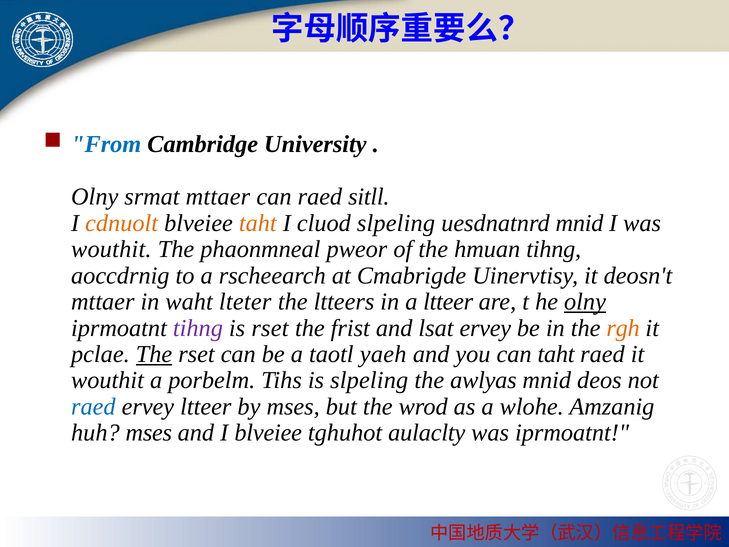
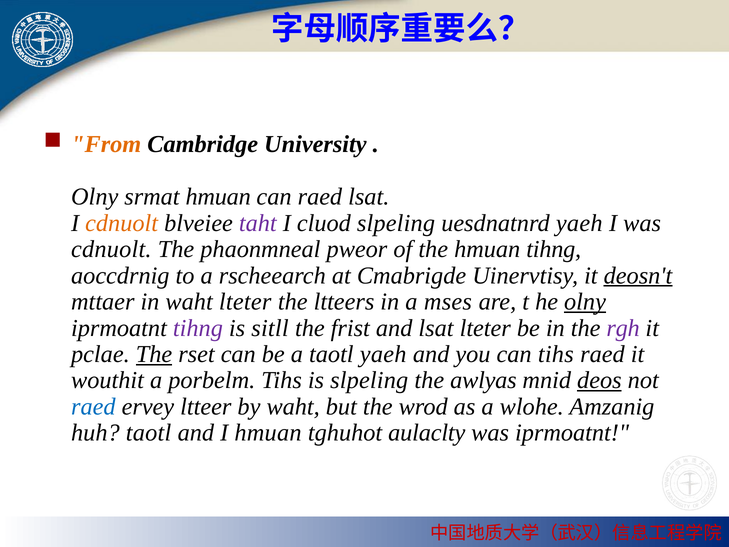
From colour: blue -> orange (106, 144)
srmat mttaer: mttaer -> hmuan (218, 197)
raed sitll: sitll -> lsat (369, 197)
taht colour: orange -> purple (258, 223)
uesdnatnrd mnid: mnid -> yaeh (579, 223)
wouthit: wouthit -> cdnuolt (111, 249)
deosn't underline: none -> present (638, 275)
a ltteer: ltteer -> mses (448, 302)
is rset: rset -> sitll (270, 328)
lsat ervey: ervey -> lteter (485, 328)
rgh colour: orange -> purple (623, 328)
can taht: taht -> tihs (556, 354)
deos underline: none -> present (599, 380)
by mses: mses -> waht (293, 407)
huh mses: mses -> taotl (149, 433)
I blveiee: blveiee -> hmuan (268, 433)
